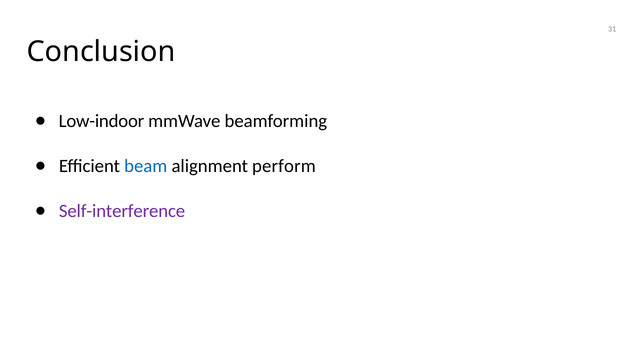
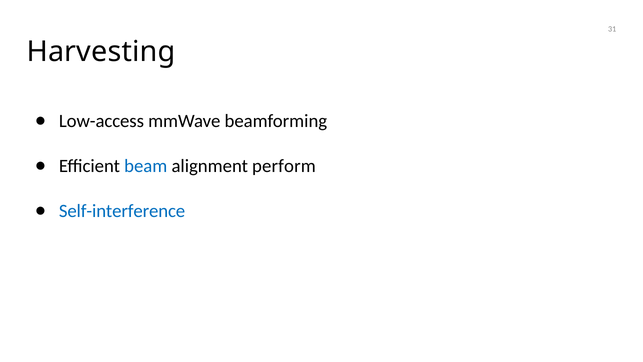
Conclusion: Conclusion -> Harvesting (101, 51)
Low-indoor: Low-indoor -> Low-access (101, 121)
Self-interference colour: purple -> blue (122, 211)
